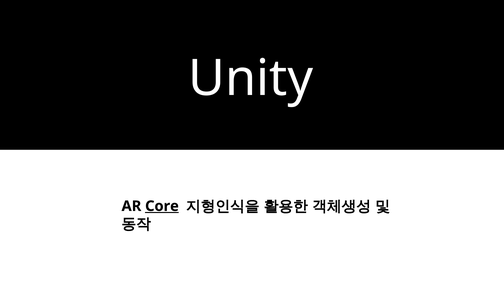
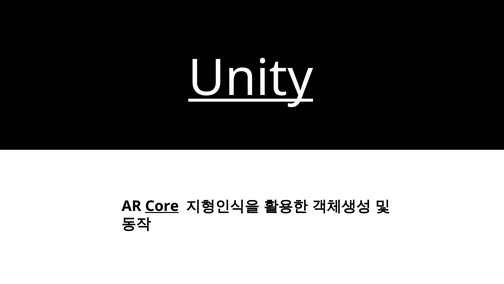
Unity underline: none -> present (251, 78)
